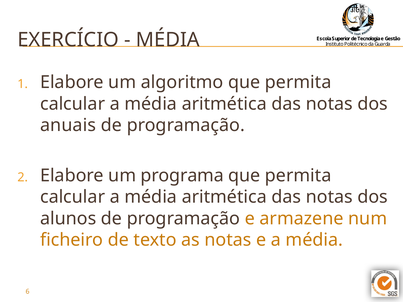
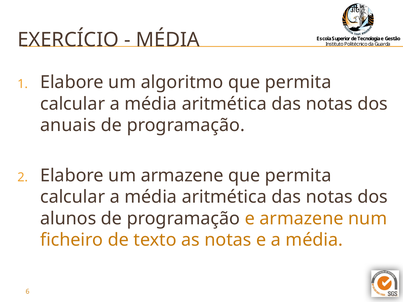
um programa: programa -> armazene (182, 176)
